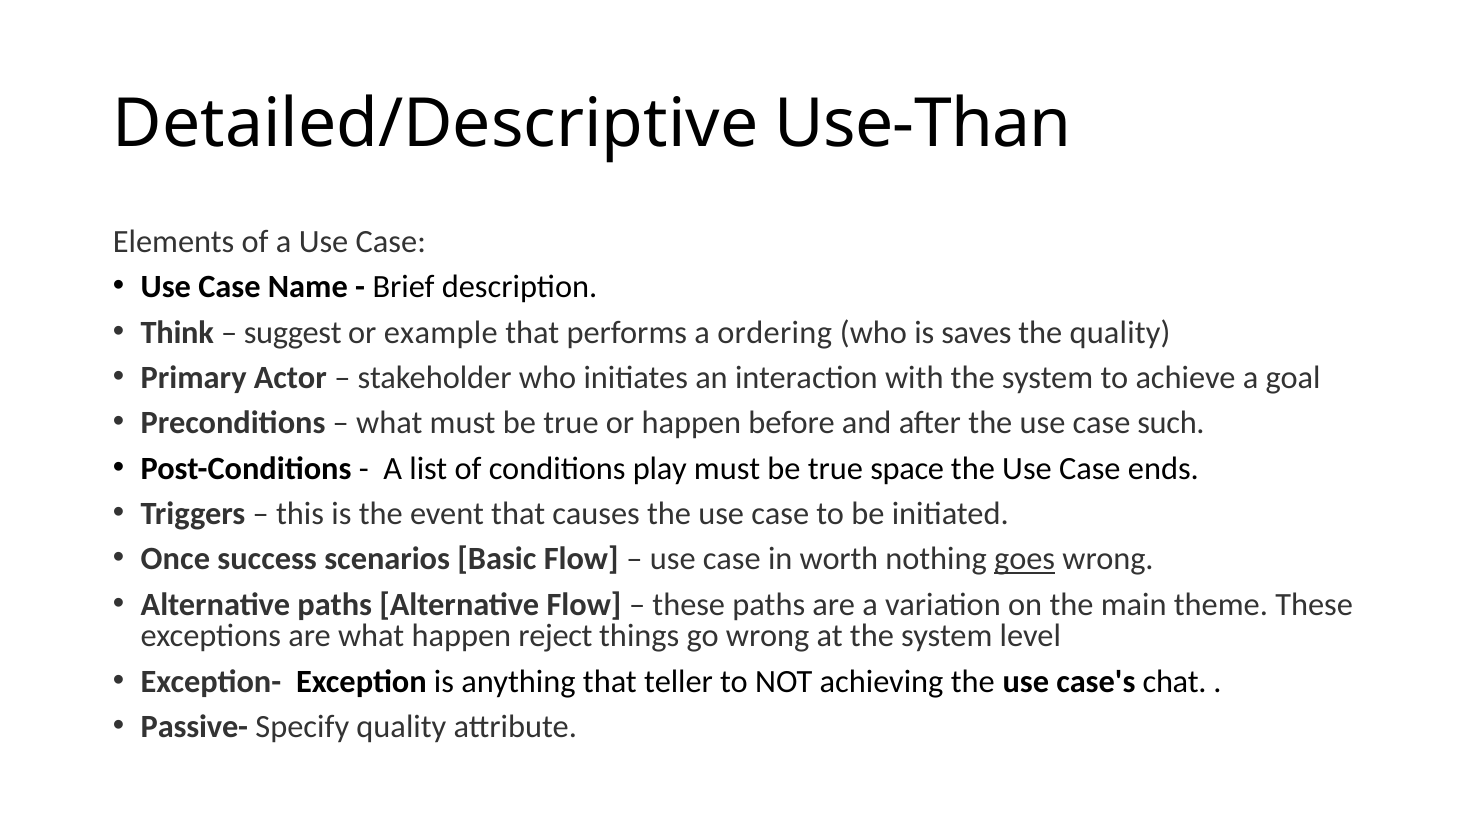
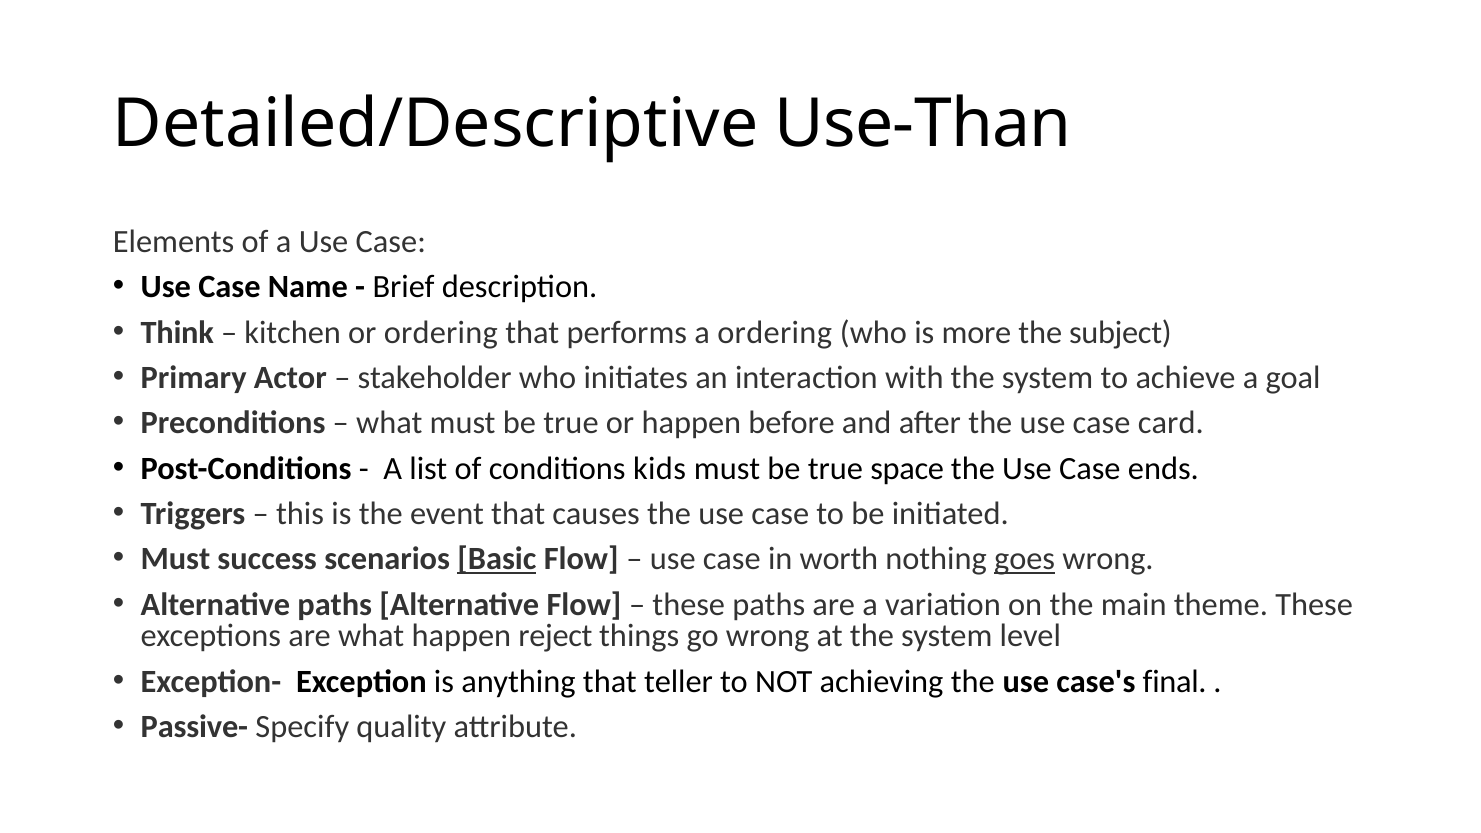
suggest: suggest -> kitchen (293, 332)
or example: example -> ordering (441, 332)
saves: saves -> more (976, 332)
the quality: quality -> subject (1120, 332)
such: such -> card (1171, 423)
play: play -> kids (660, 469)
Once: Once -> Must (175, 559)
Basic underline: none -> present (497, 559)
chat: chat -> final (1175, 681)
